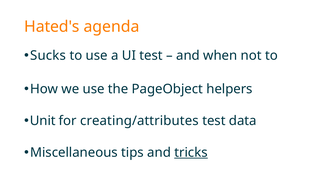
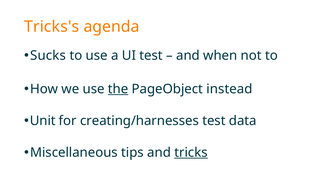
Hated's: Hated's -> Tricks's (52, 27)
the underline: none -> present (118, 89)
helpers: helpers -> instead (229, 89)
creating/attributes: creating/attributes -> creating/harnesses (139, 121)
